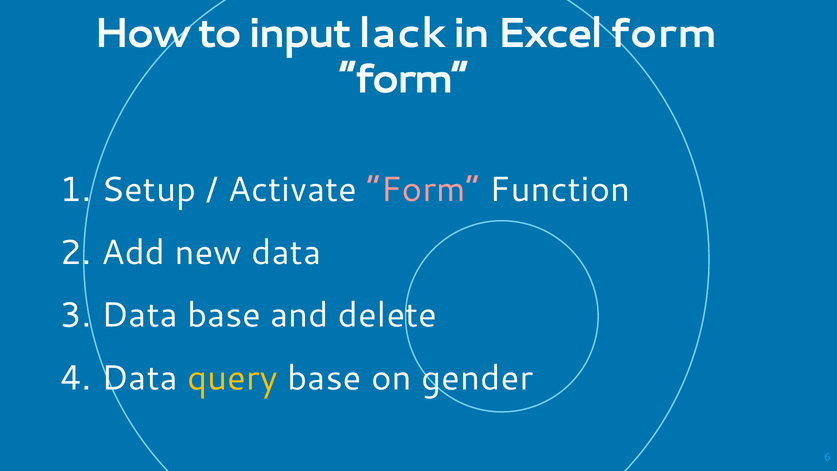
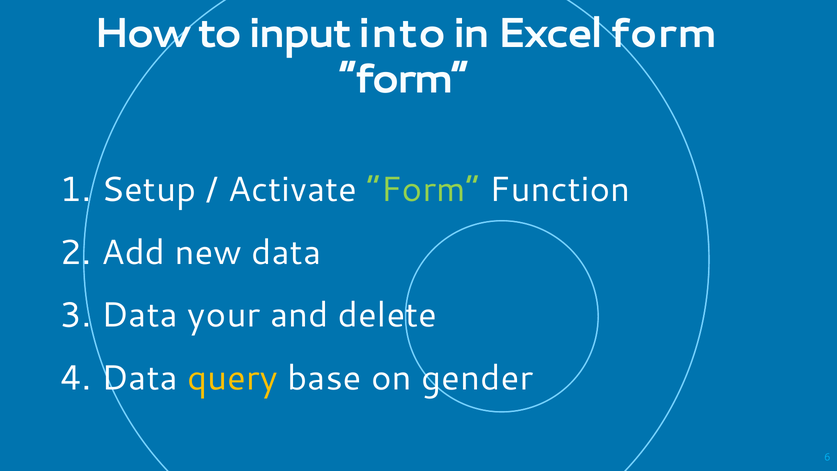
lack: lack -> into (402, 34)
Form colour: pink -> light green (423, 190)
Data base: base -> your (224, 315)
